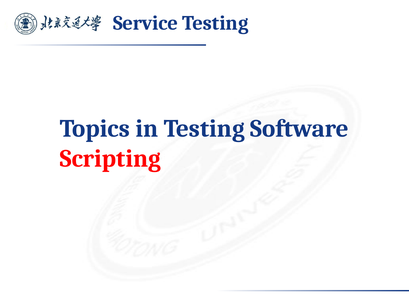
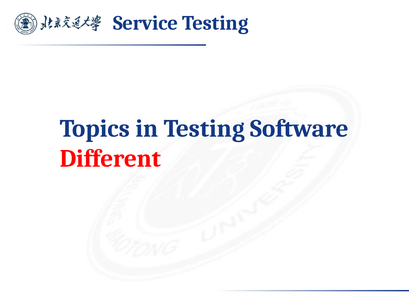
Scripting: Scripting -> Different (110, 158)
